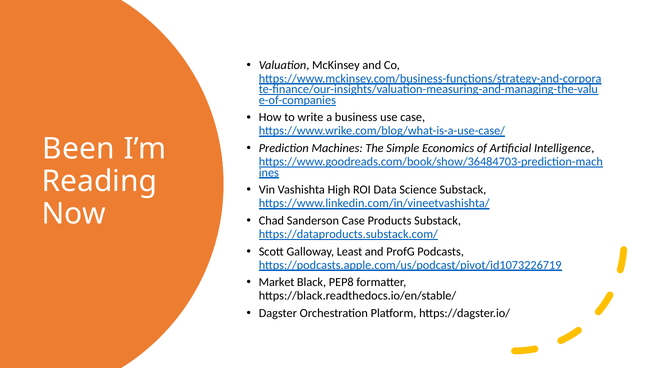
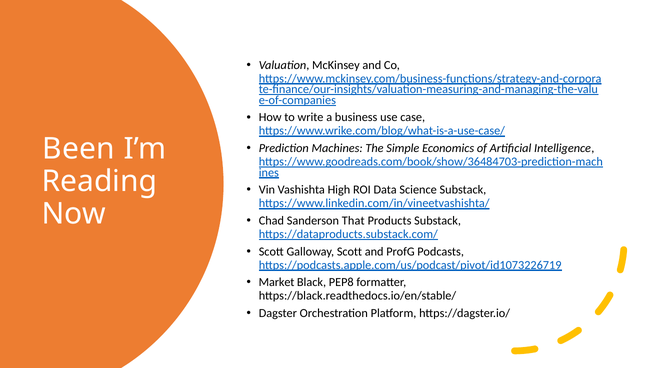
Sanderson Case: Case -> That (353, 221)
Galloway Least: Least -> Scott (349, 251)
